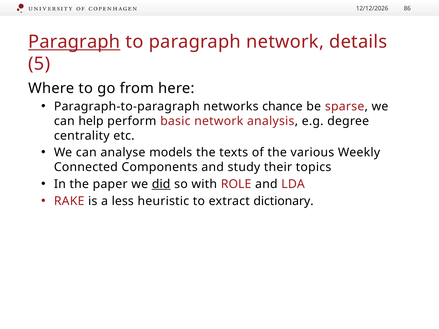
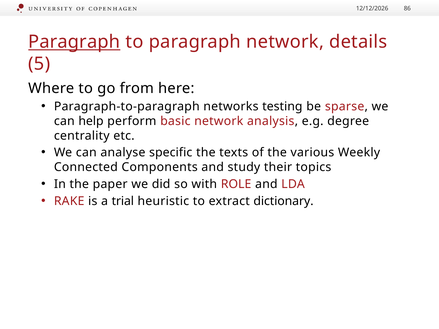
chance: chance -> testing (282, 107)
models: models -> specific (171, 153)
did underline: present -> none (161, 184)
less: less -> trial (123, 201)
